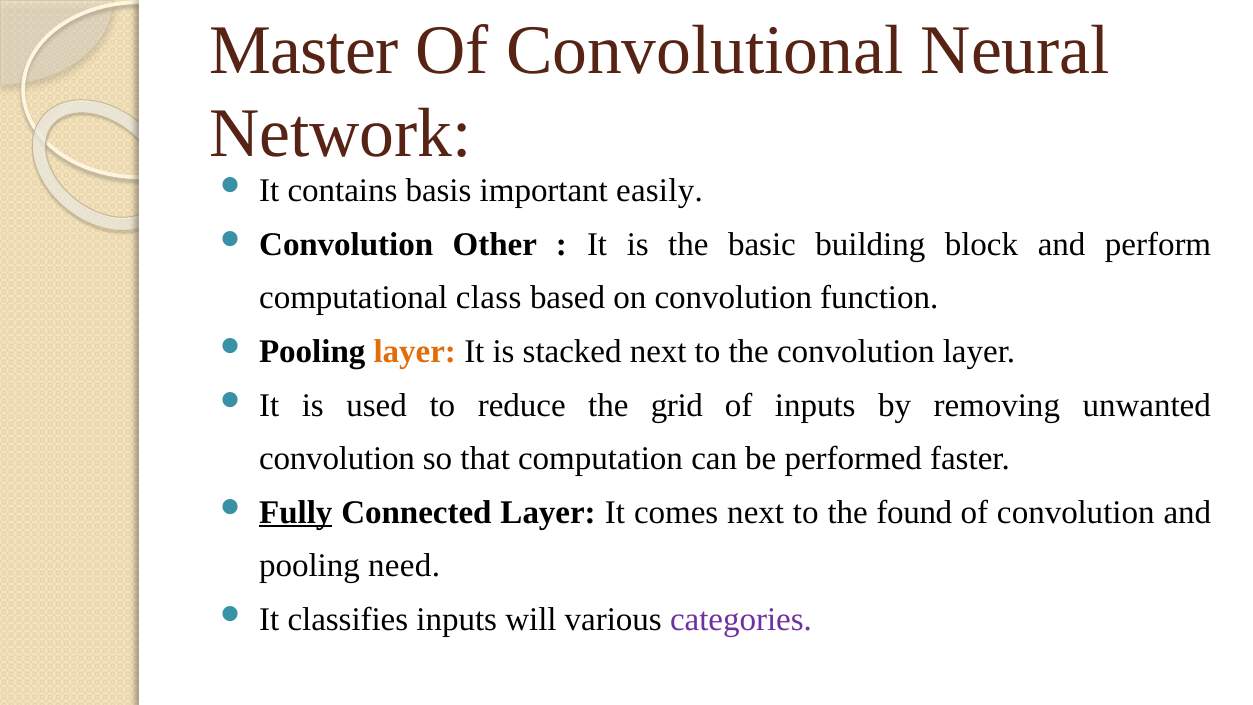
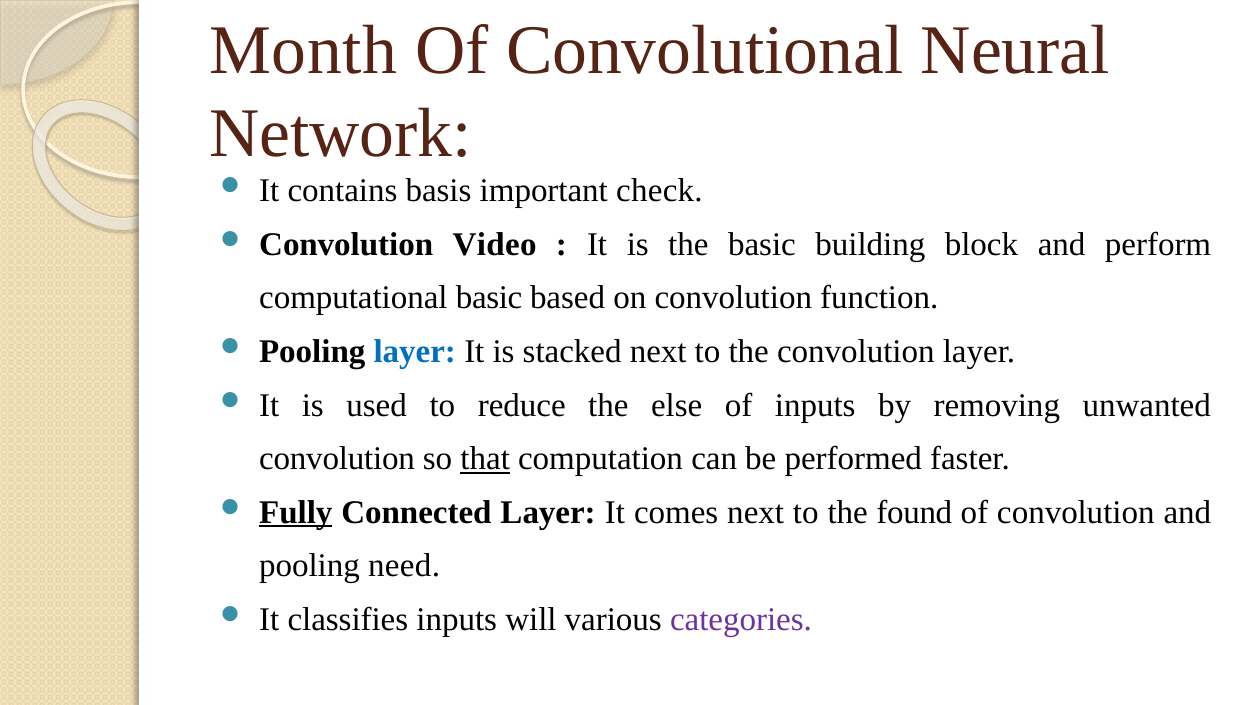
Master: Master -> Month (303, 50)
easily: easily -> check (659, 191)
Other: Other -> Video (495, 244)
computational class: class -> basic (489, 298)
layer colour: orange -> blue (415, 352)
grid: grid -> else (677, 405)
that underline: none -> present (485, 459)
